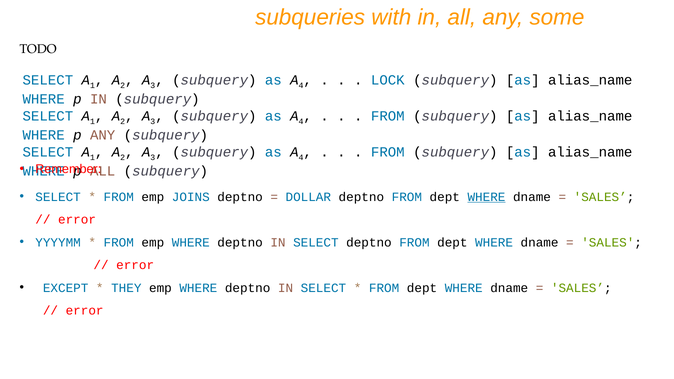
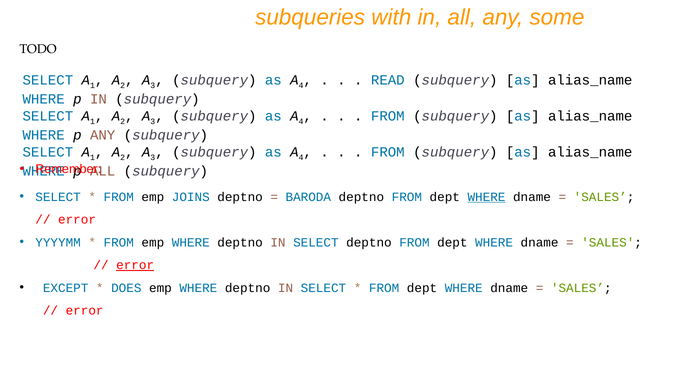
LOCK: LOCK -> READ (388, 80)
DOLLAR: DOLLAR -> BARODA (308, 197)
error underline: none -> present (135, 265)
THEY: THEY -> DOES (126, 288)
